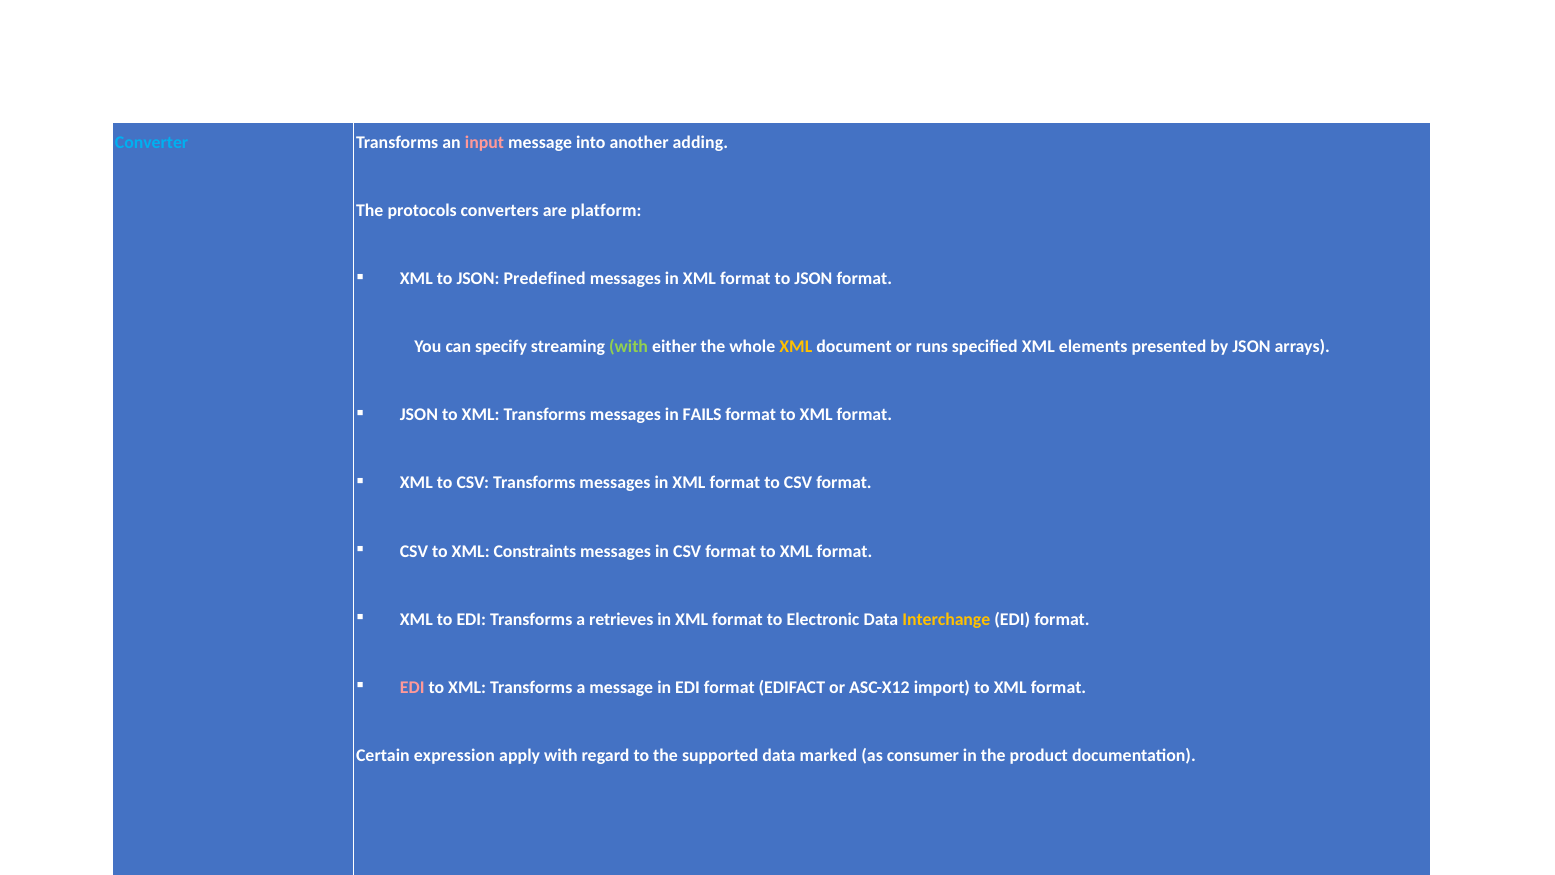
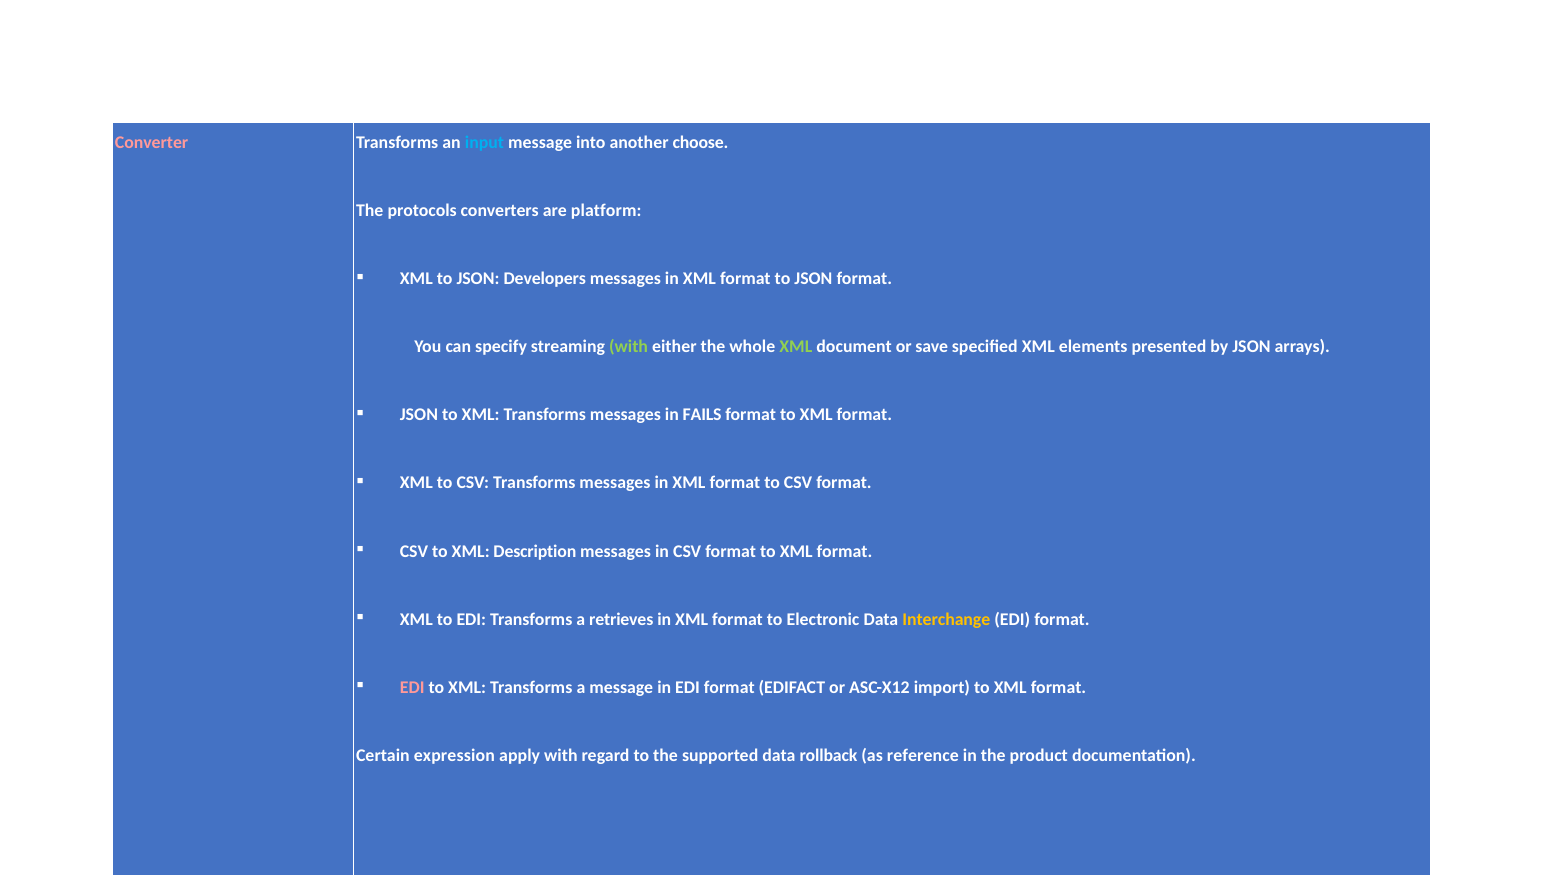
Converter colour: light blue -> pink (152, 143)
input colour: pink -> light blue (484, 143)
adding: adding -> choose (700, 143)
Predefined: Predefined -> Developers (545, 279)
XML colour: yellow -> light green (796, 347)
runs: runs -> save (932, 347)
Constraints: Constraints -> Description (535, 551)
marked: marked -> rollback (828, 755)
consumer: consumer -> reference (923, 755)
